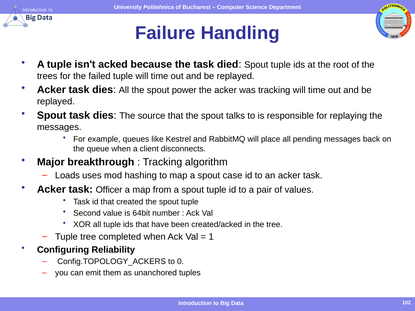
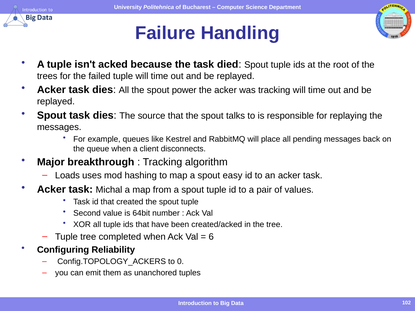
case: case -> easy (233, 176)
Officer: Officer -> Michal (109, 190)
1: 1 -> 6 (211, 237)
